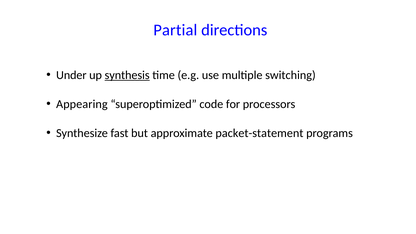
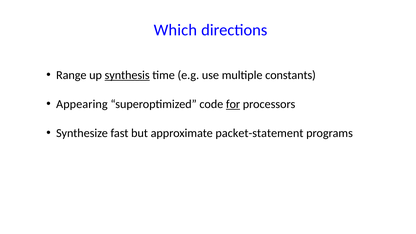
Partial: Partial -> Which (175, 30)
Under: Under -> Range (71, 75)
switching: switching -> constants (291, 75)
for underline: none -> present (233, 104)
